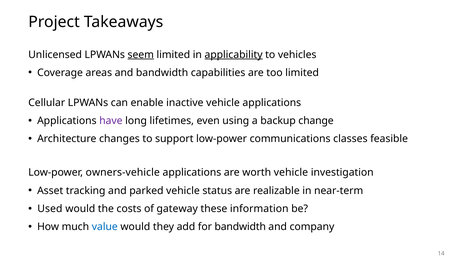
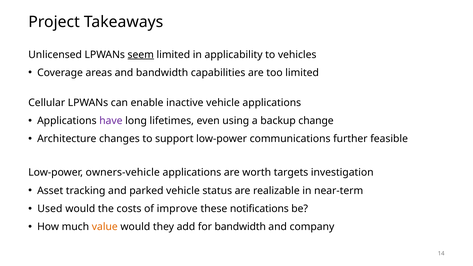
applicability underline: present -> none (234, 55)
classes: classes -> further (350, 139)
worth vehicle: vehicle -> targets (291, 173)
gateway: gateway -> improve (177, 209)
information: information -> notifications (259, 209)
value colour: blue -> orange (105, 227)
